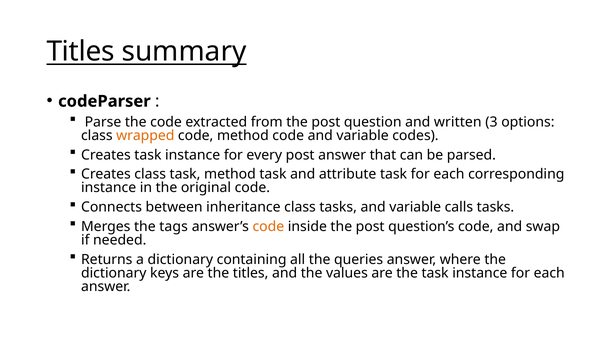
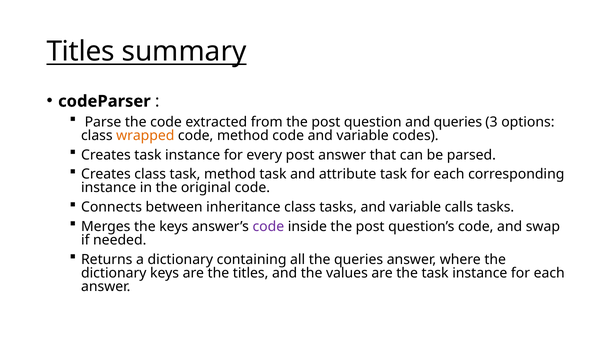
and written: written -> queries (458, 122)
the tags: tags -> keys (174, 227)
code colour: orange -> purple (268, 227)
